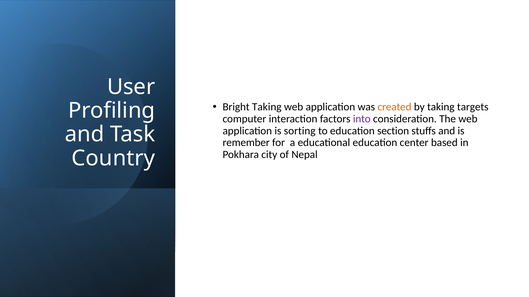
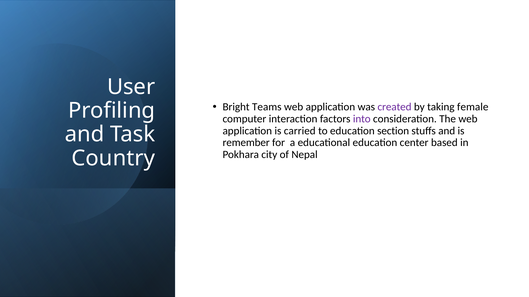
Bright Taking: Taking -> Teams (267, 107)
created colour: orange -> purple (394, 107)
targets: targets -> female (473, 107)
sorting: sorting -> carried (300, 131)
